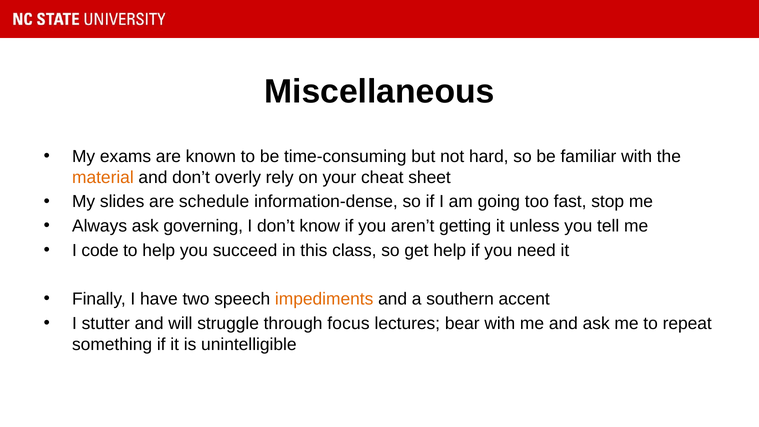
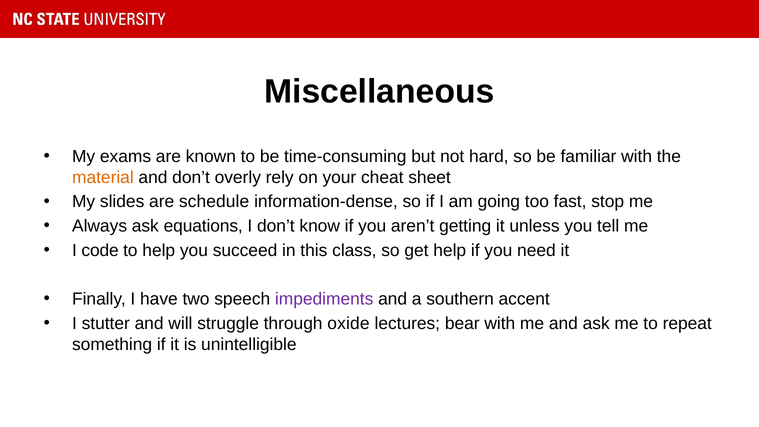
governing: governing -> equations (203, 226)
impediments colour: orange -> purple (324, 299)
focus: focus -> oxide (348, 323)
